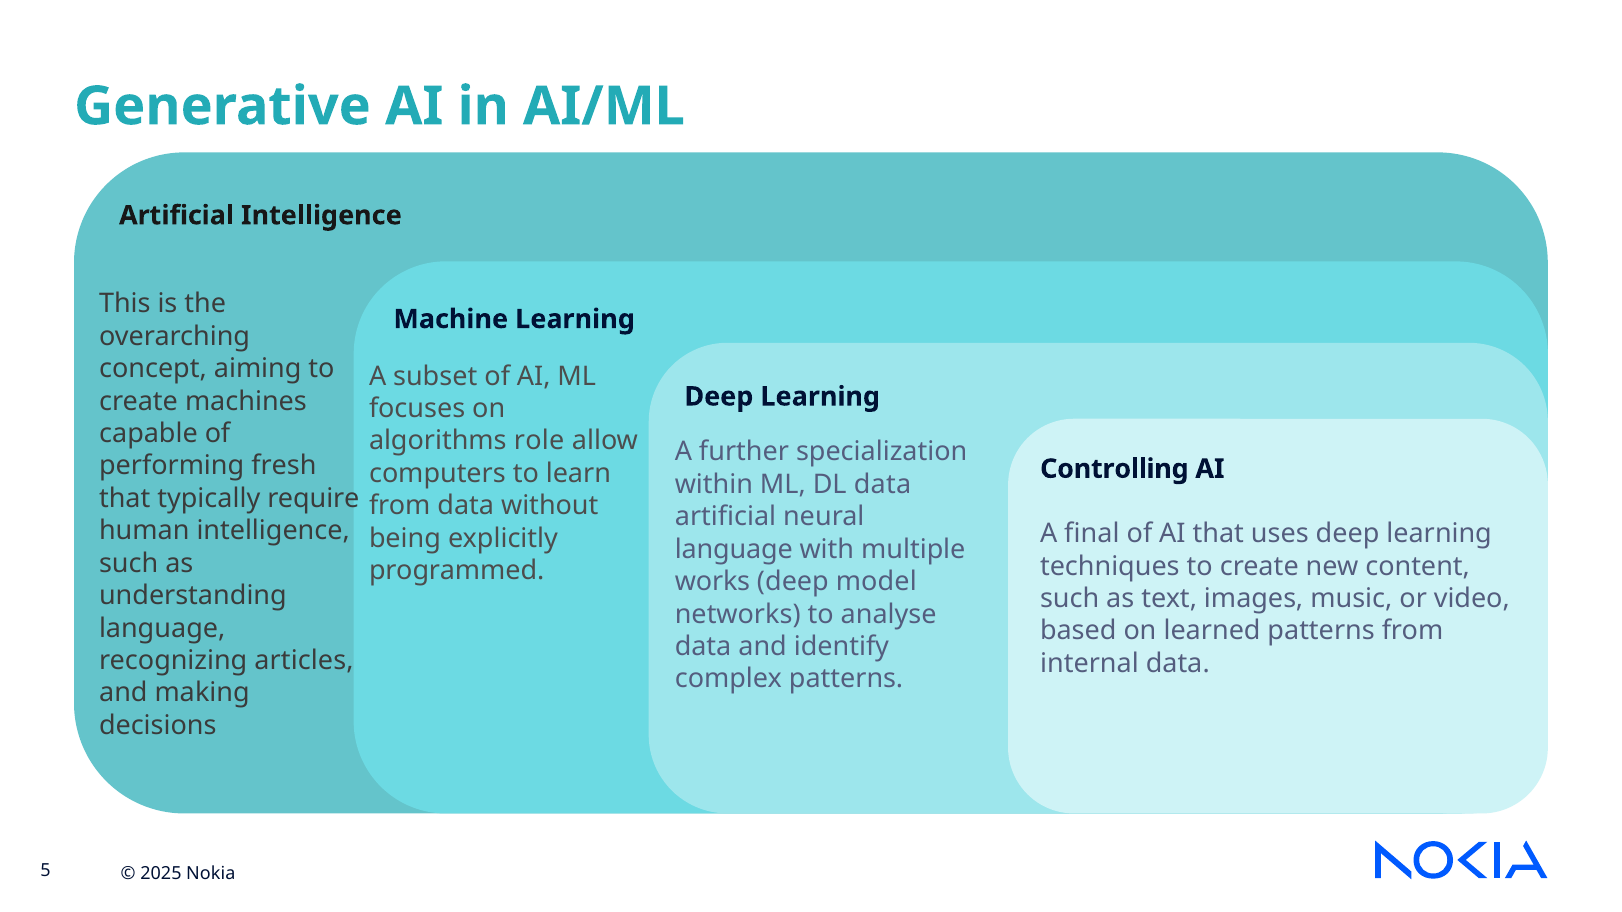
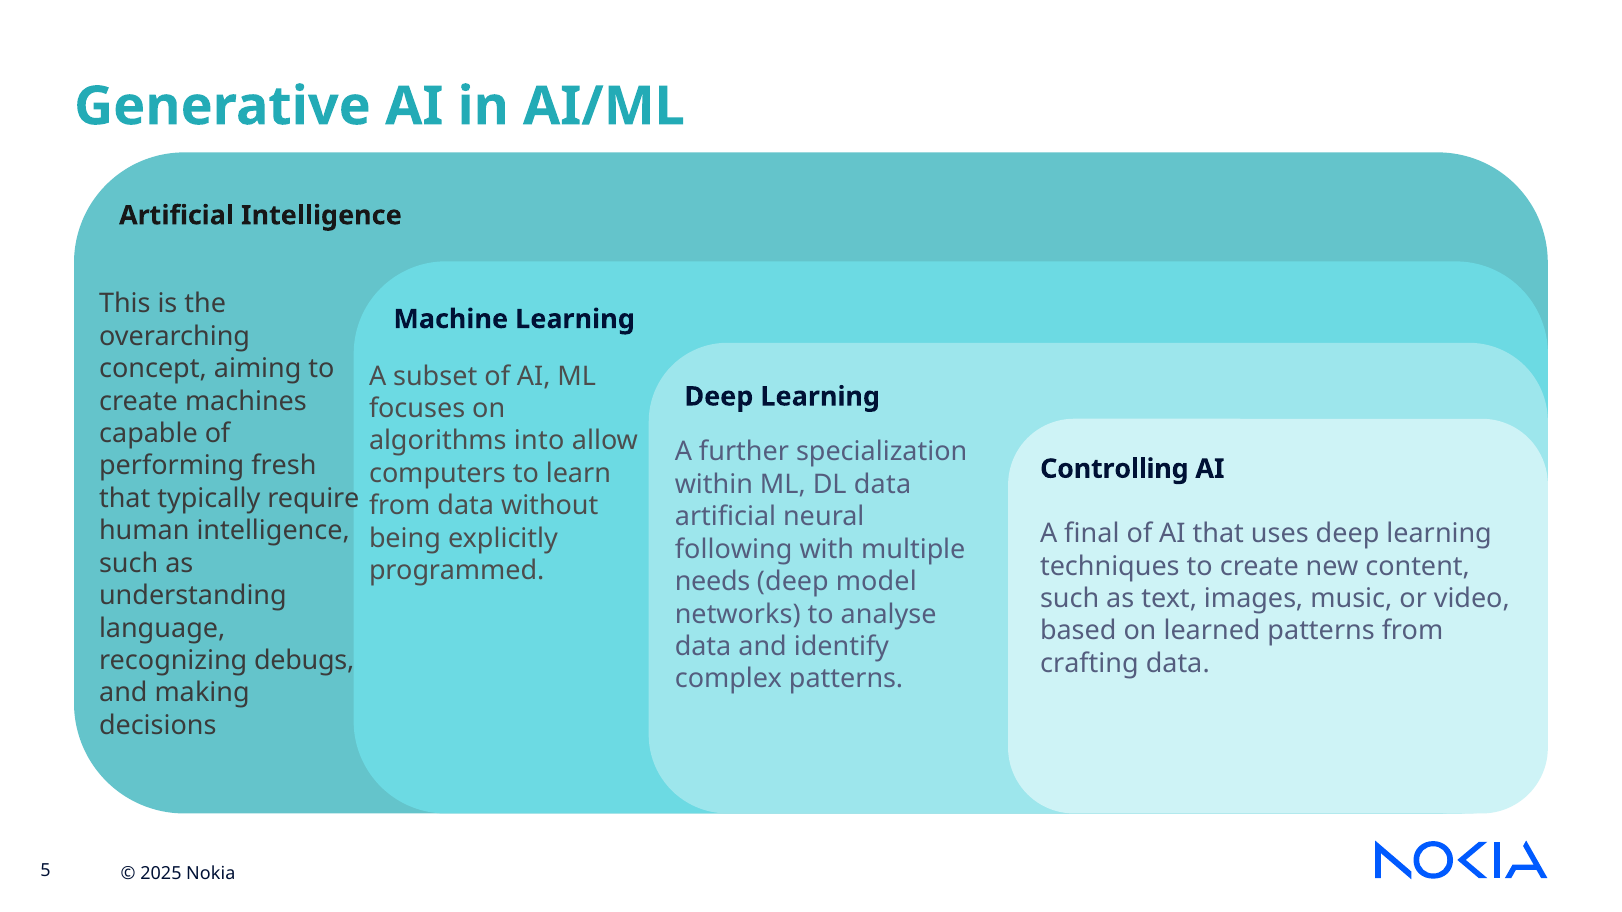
role: role -> into (539, 441)
language: language -> following (734, 550)
works: works -> needs (713, 582)
articles: articles -> debugs (304, 661)
internal: internal -> crafting (1089, 664)
